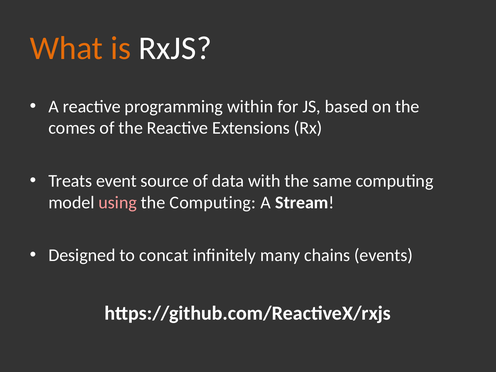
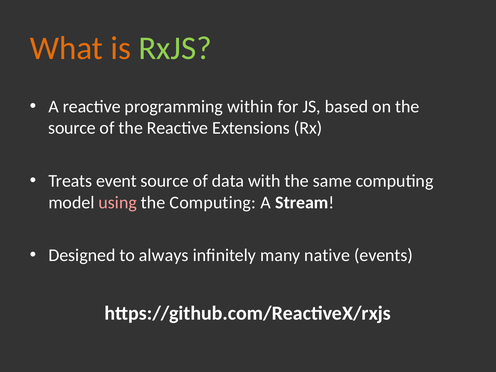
RxJS colour: white -> light green (175, 48)
comes: comes -> source (72, 128)
concat: concat -> always (164, 255)
chains: chains -> native (327, 255)
